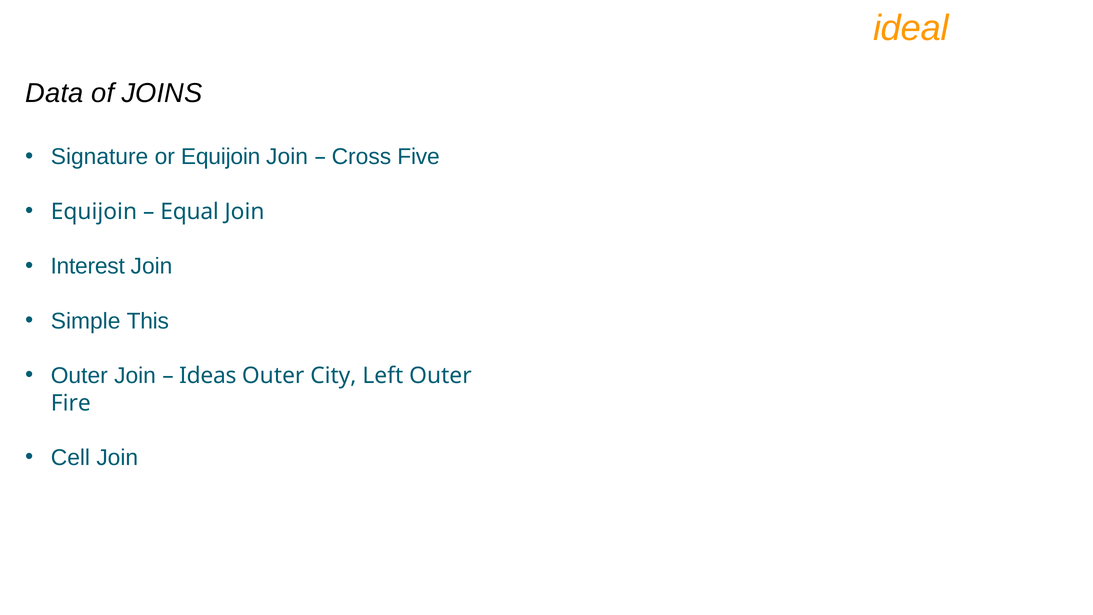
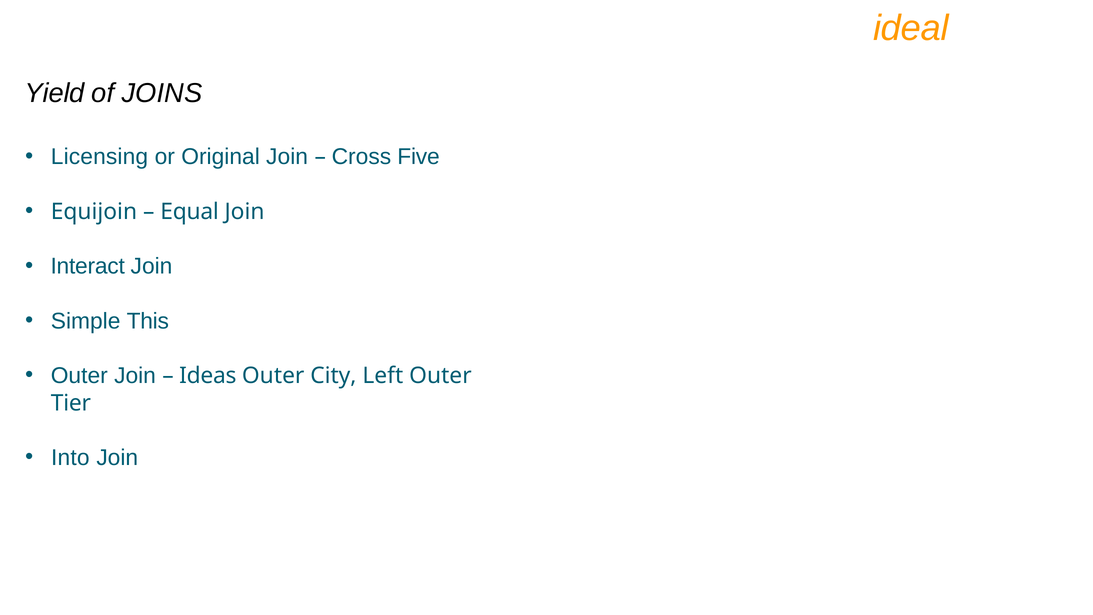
Data: Data -> Yield (55, 93)
Signature: Signature -> Licensing (99, 157)
or Equijoin: Equijoin -> Original (221, 157)
Interest: Interest -> Interact (88, 266)
Fire: Fire -> Tier (71, 403)
Cell: Cell -> Into (70, 458)
